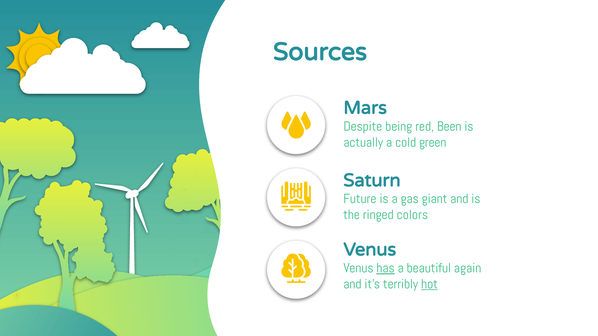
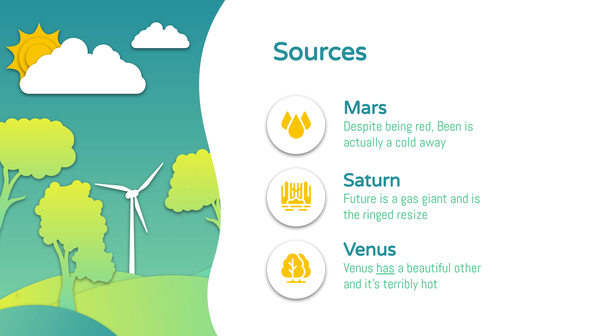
green: green -> away (433, 142)
colors: colors -> resize (412, 215)
again: again -> other (468, 268)
hot underline: present -> none (429, 284)
